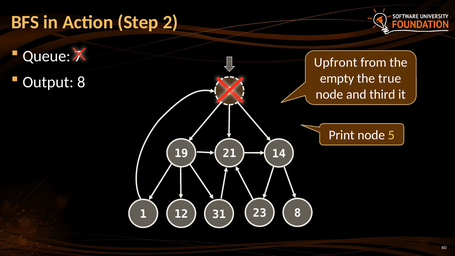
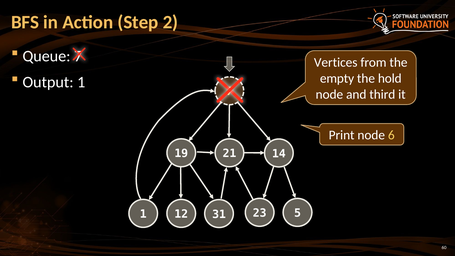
Upfront: Upfront -> Vertices (336, 63)
true: true -> hold (390, 79)
Output 8: 8 -> 1 (81, 82)
5: 5 -> 6 (391, 135)
23 8: 8 -> 5 (298, 213)
